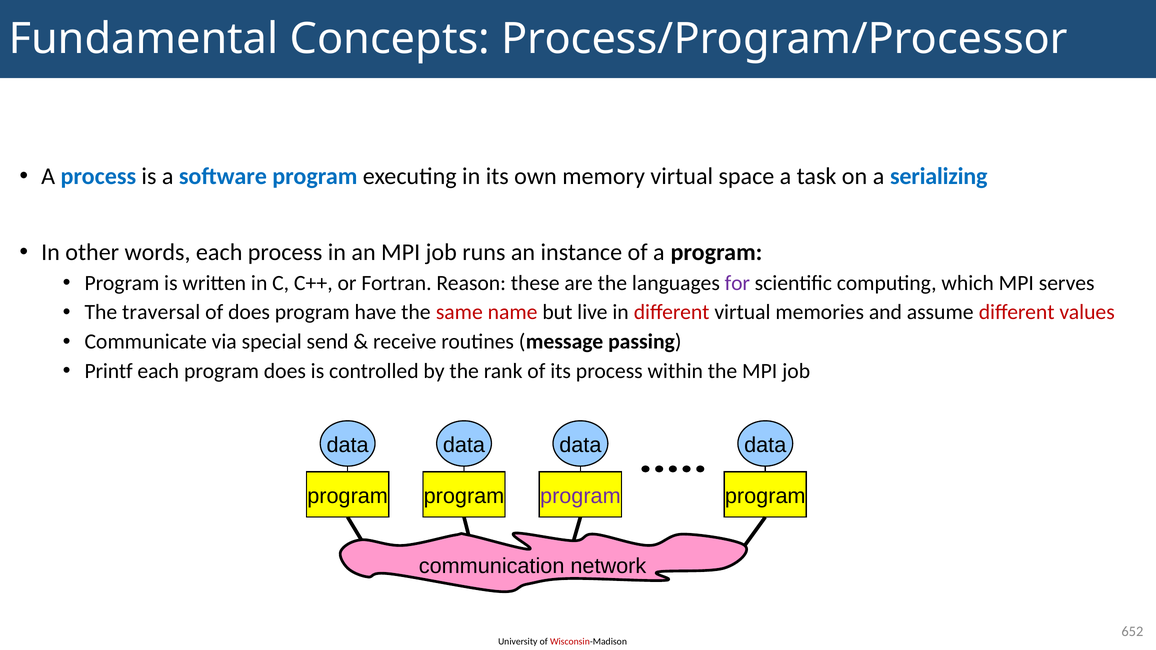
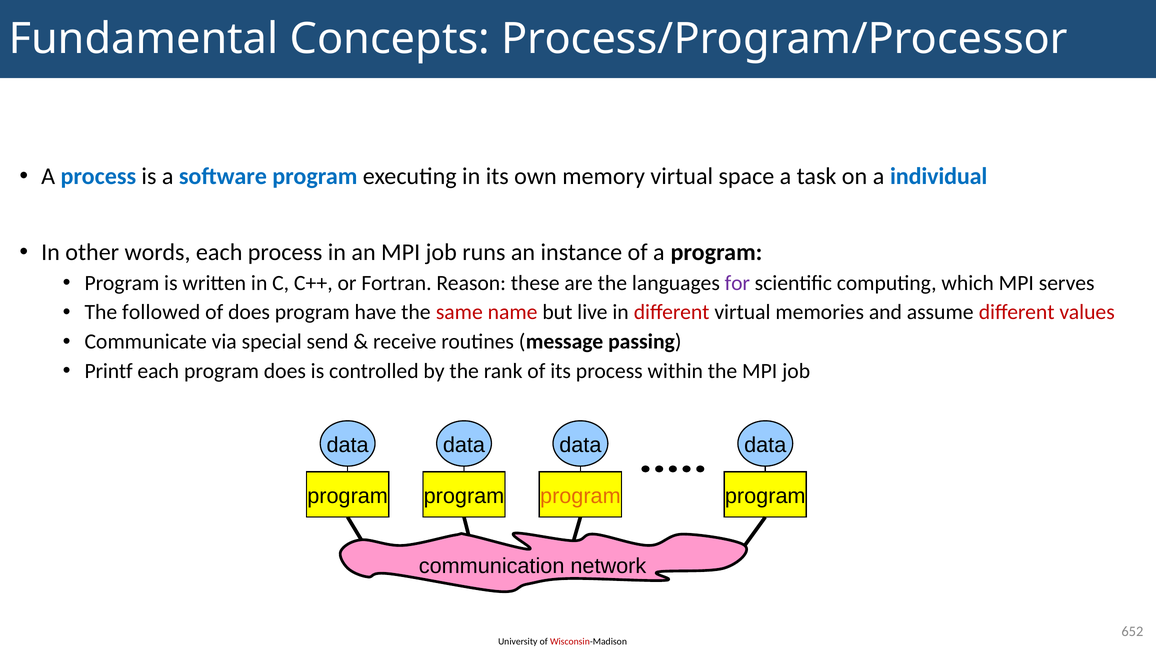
serializing: serializing -> individual (939, 176)
traversal: traversal -> followed (161, 312)
program colour: purple -> orange (580, 496)
